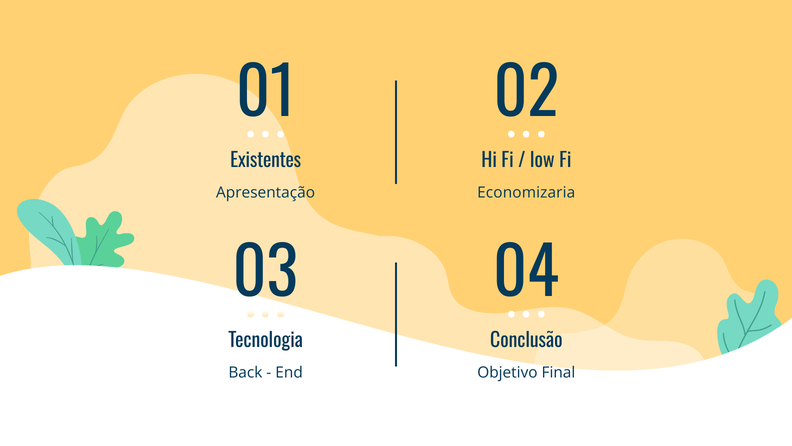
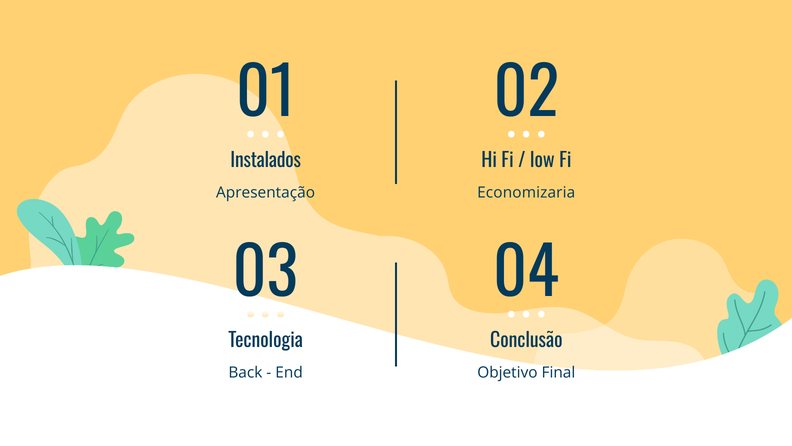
Existentes: Existentes -> Instalados (266, 160)
